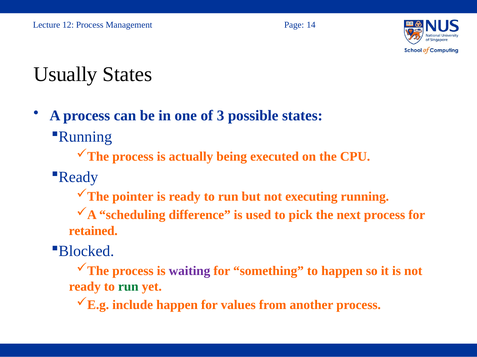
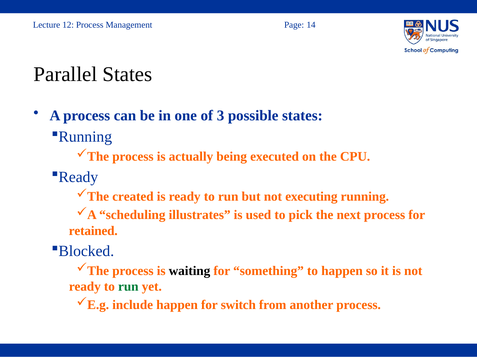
Usually: Usually -> Parallel (65, 74)
pointer: pointer -> created (133, 197)
difference: difference -> illustrates (200, 215)
waiting colour: purple -> black (190, 271)
values: values -> switch (238, 305)
